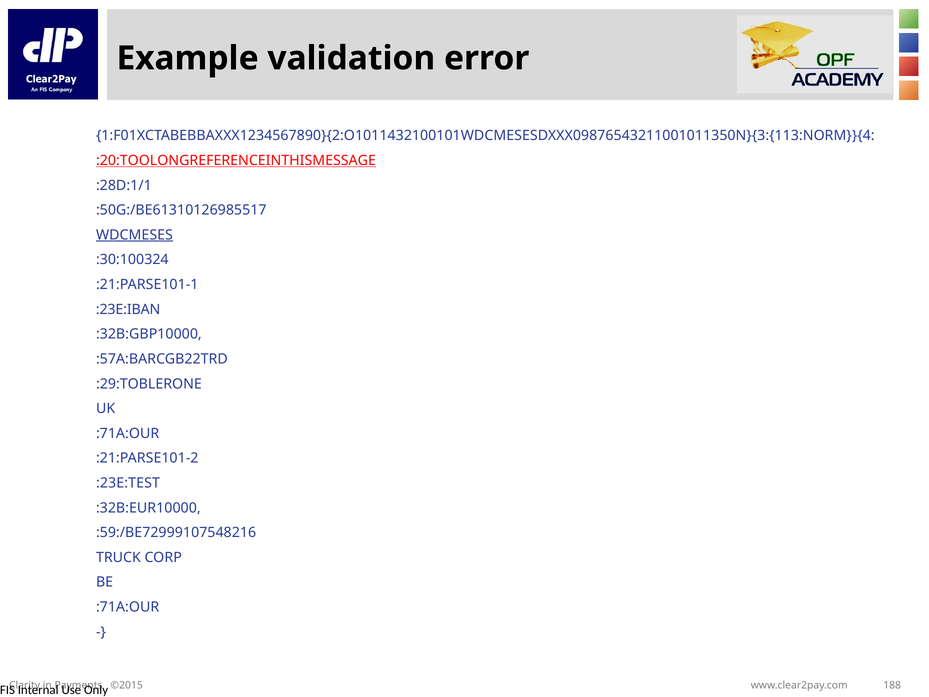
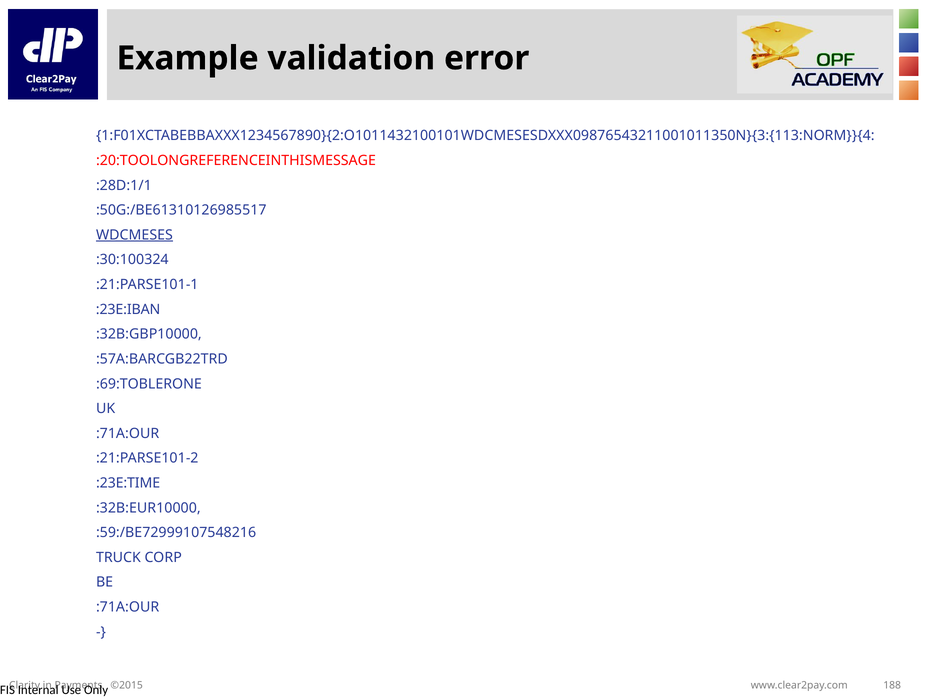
:20:TOOLONGREFERENCEINTHISMESSAGE underline: present -> none (236, 161)
:29:TOBLERONE: :29:TOBLERONE -> :69:TOBLERONE (149, 384)
:23E:TEST: :23E:TEST -> :23E:TIME (128, 483)
